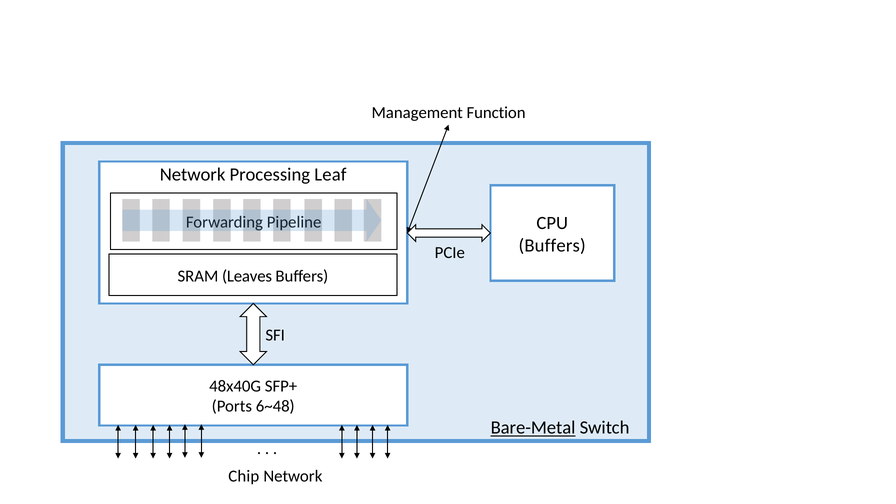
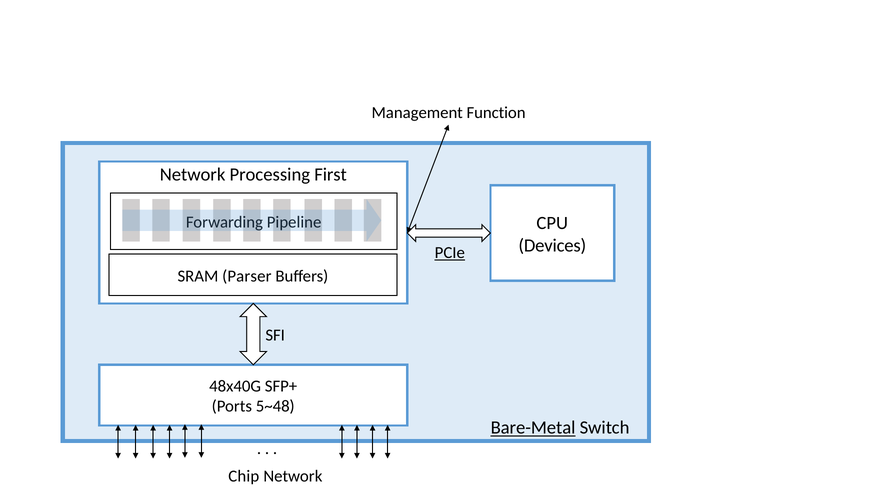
Leaf: Leaf -> First (331, 175)
Buffers: Buffers -> Devices (552, 246)
PCIe underline: none -> present (450, 253)
Leaves: Leaves -> Parser (247, 276)
6~48: 6~48 -> 5~48 (275, 406)
